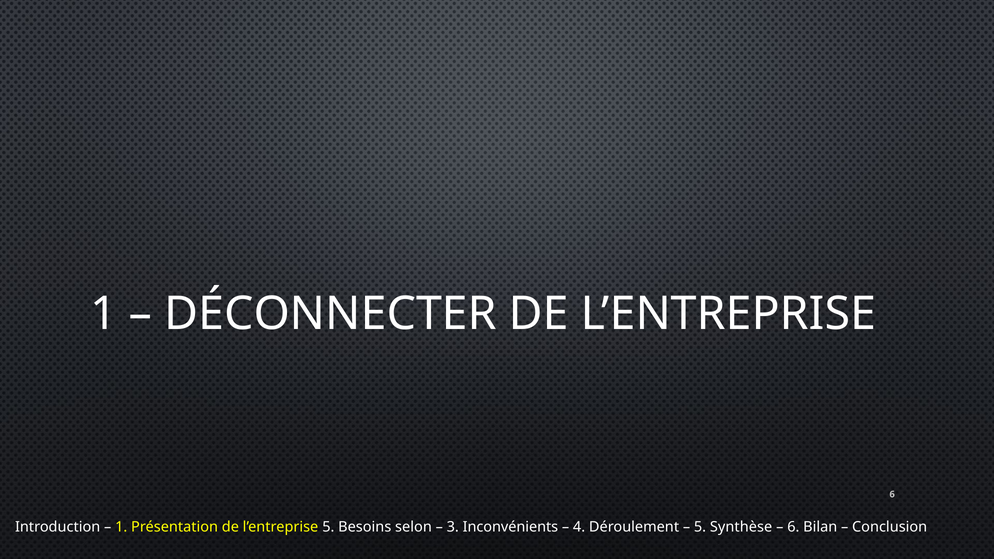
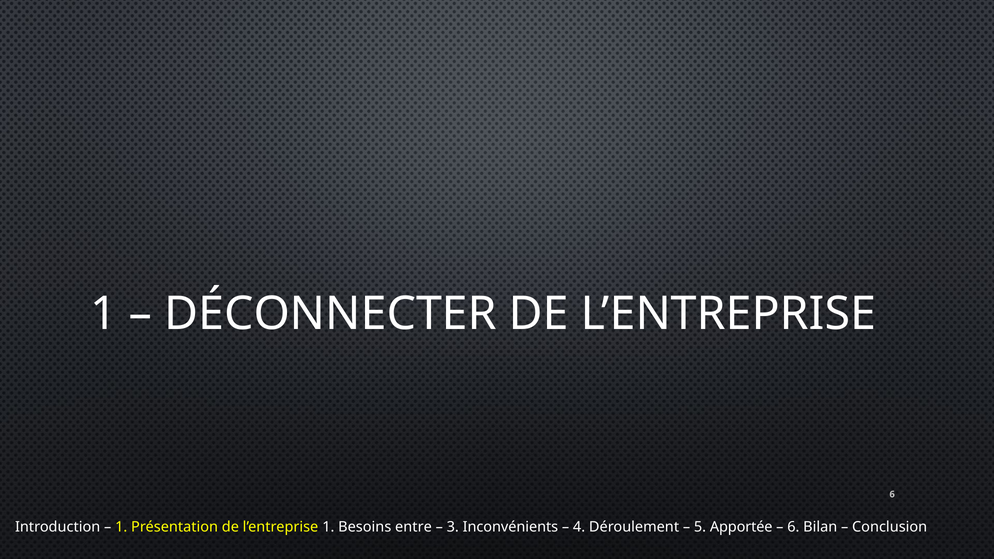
l’entreprise 5: 5 -> 1 (328, 527)
selon: selon -> entre (413, 527)
Synthèse: Synthèse -> Apportée (741, 527)
